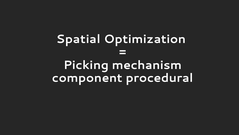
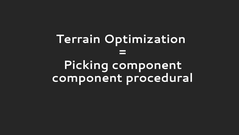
Spatial: Spatial -> Terrain (78, 39)
Picking mechanism: mechanism -> component (147, 65)
